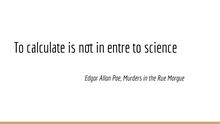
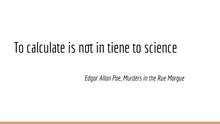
entre: entre -> tiene (119, 48)
